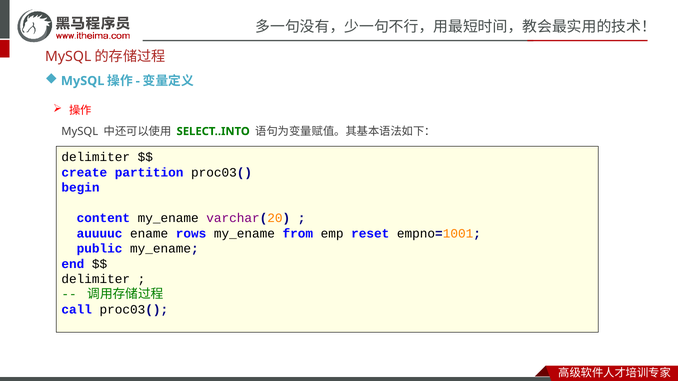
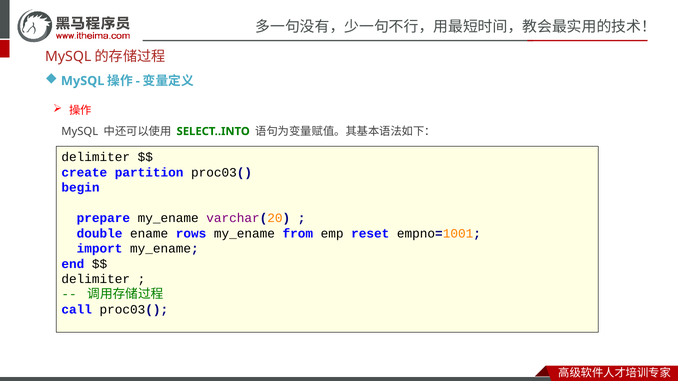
content: content -> prepare (103, 218)
auuuuc: auuuuc -> double (100, 234)
public: public -> import (100, 249)
